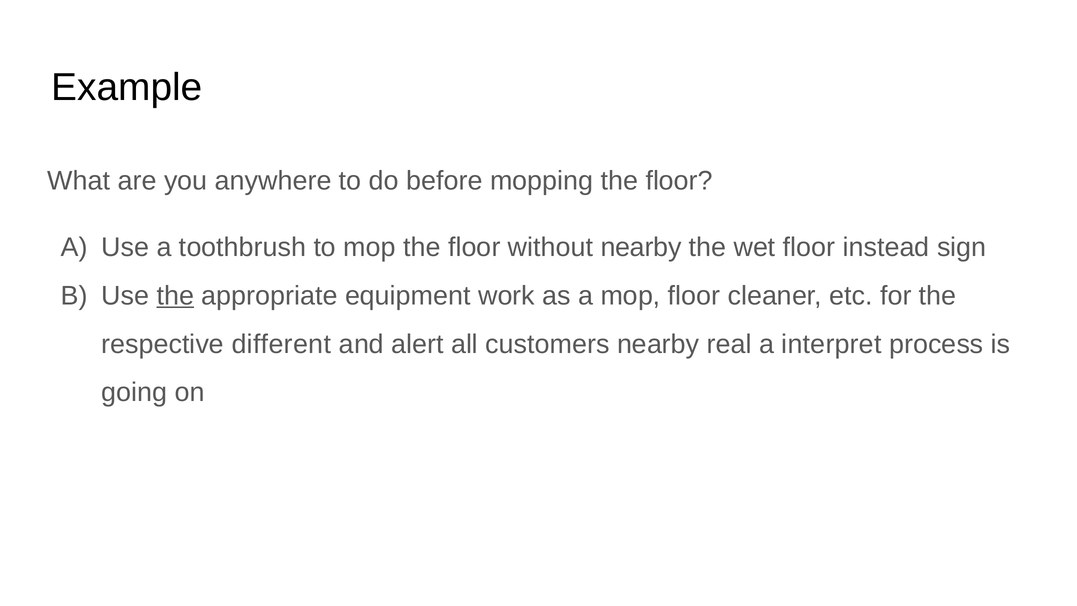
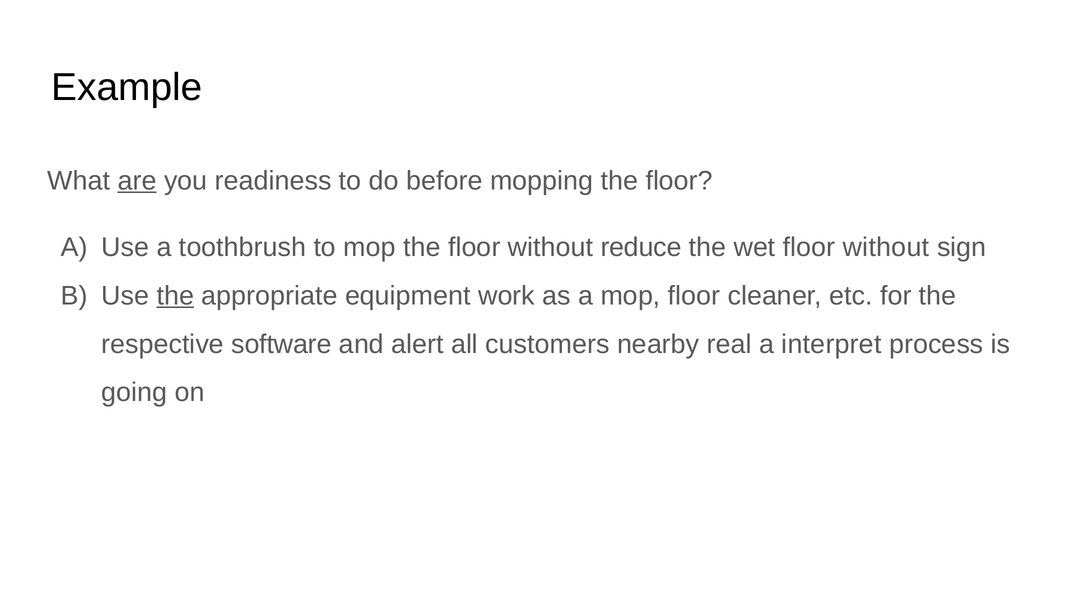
are underline: none -> present (137, 181)
anywhere: anywhere -> readiness (273, 181)
without nearby: nearby -> reduce (641, 247)
wet floor instead: instead -> without (886, 247)
different: different -> software (282, 344)
